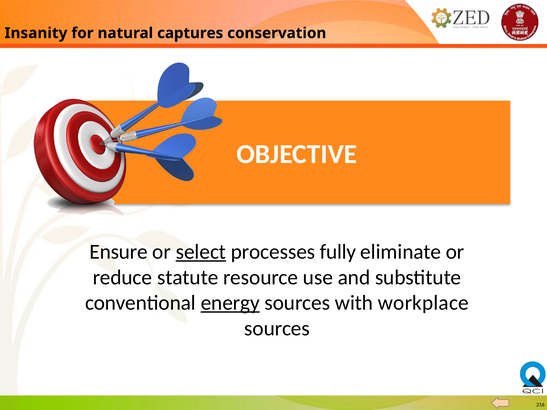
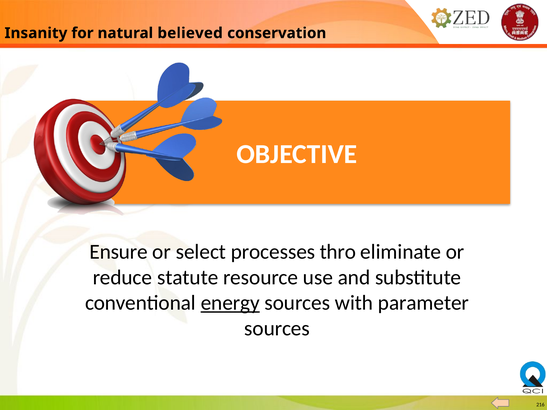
captures: captures -> believed (190, 33)
select underline: present -> none (201, 252)
fully: fully -> thro (338, 252)
workplace: workplace -> parameter (423, 303)
